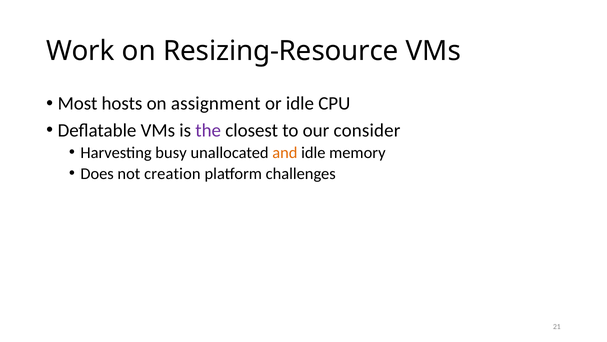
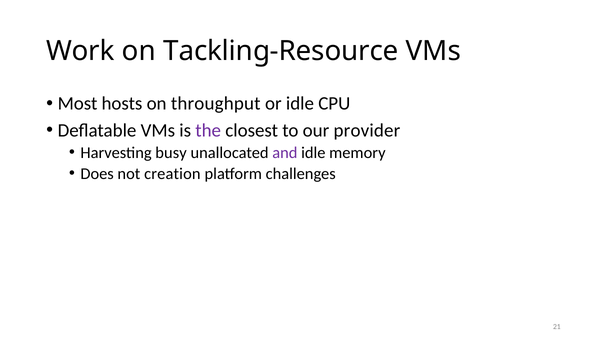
Resizing-Resource: Resizing-Resource -> Tackling-Resource (281, 51)
assignment: assignment -> throughput (216, 103)
consider: consider -> provider (367, 130)
and colour: orange -> purple (285, 152)
